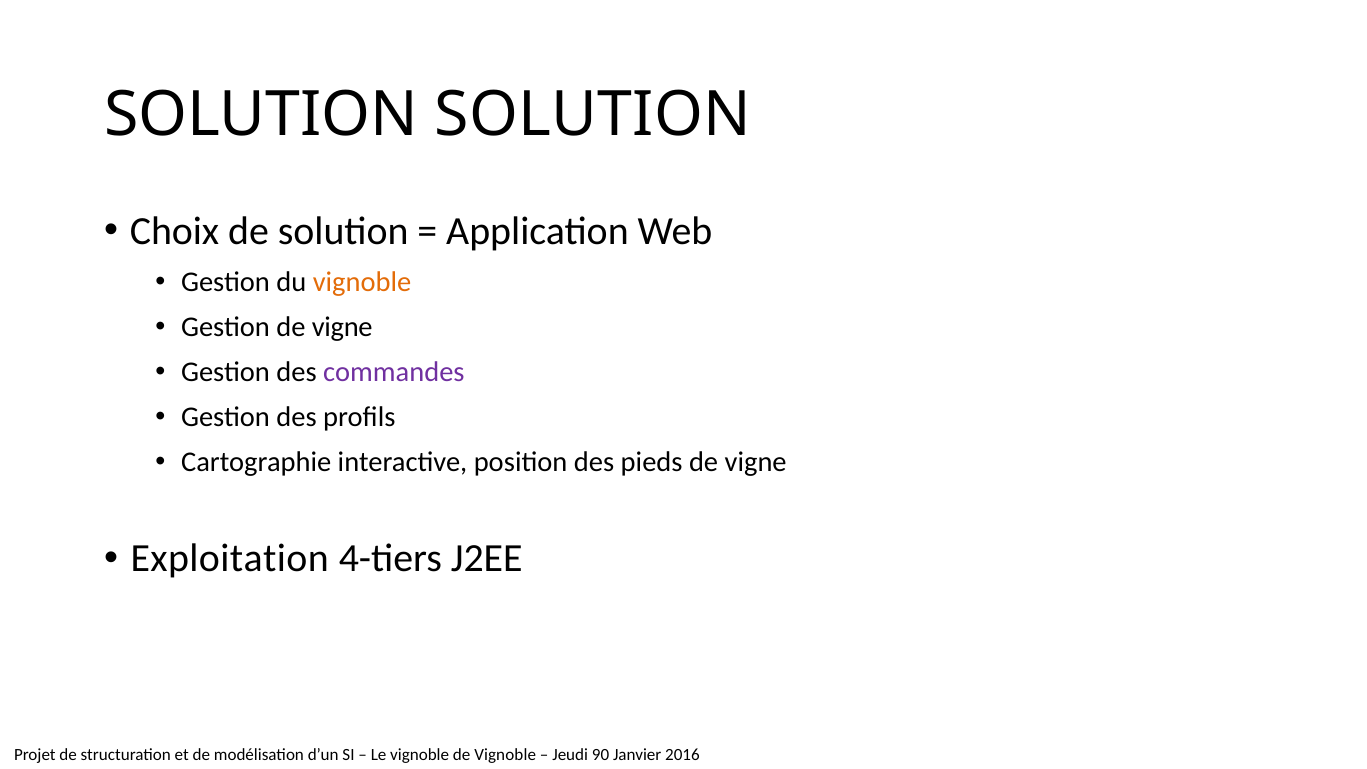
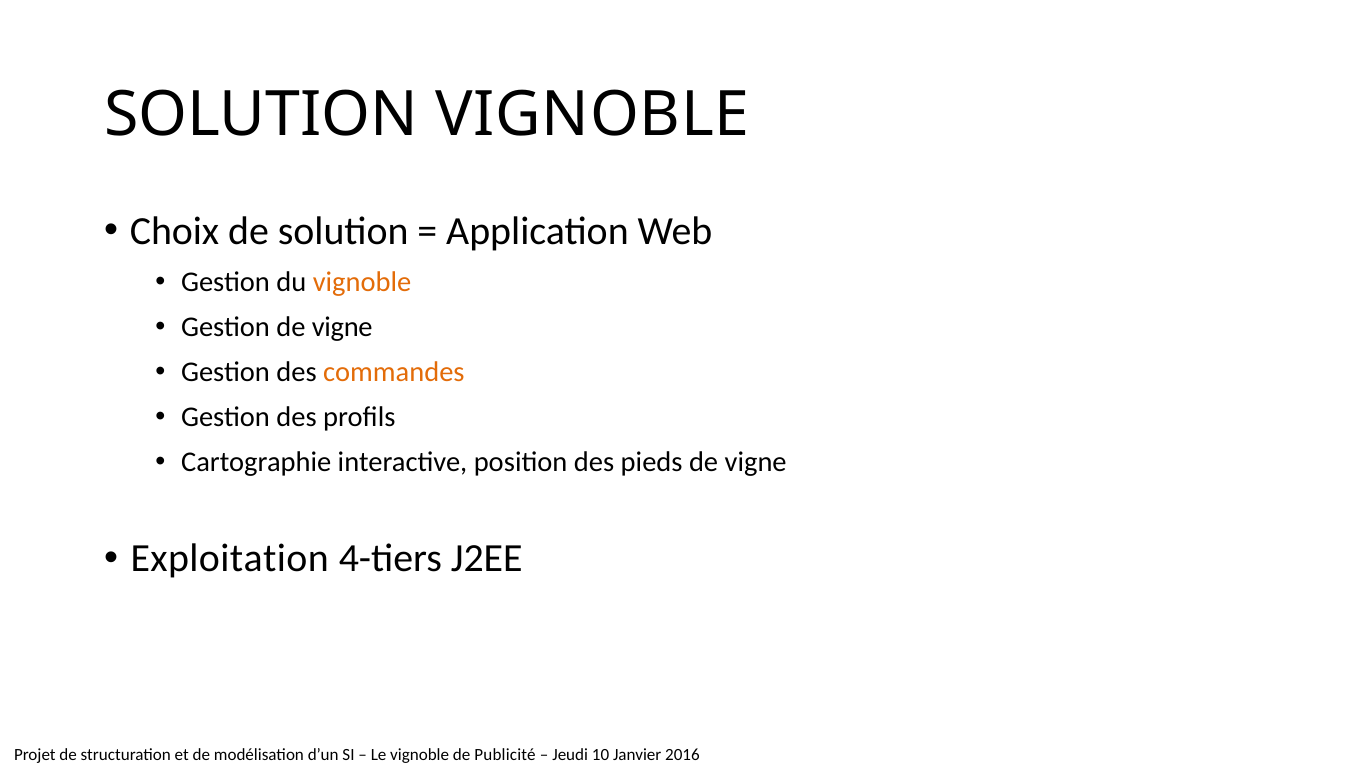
SOLUTION SOLUTION: SOLUTION -> VIGNOBLE (592, 115)
commandes colour: purple -> orange (394, 372)
de Vignoble: Vignoble -> Publicité (505, 754)
90: 90 -> 10 (601, 754)
